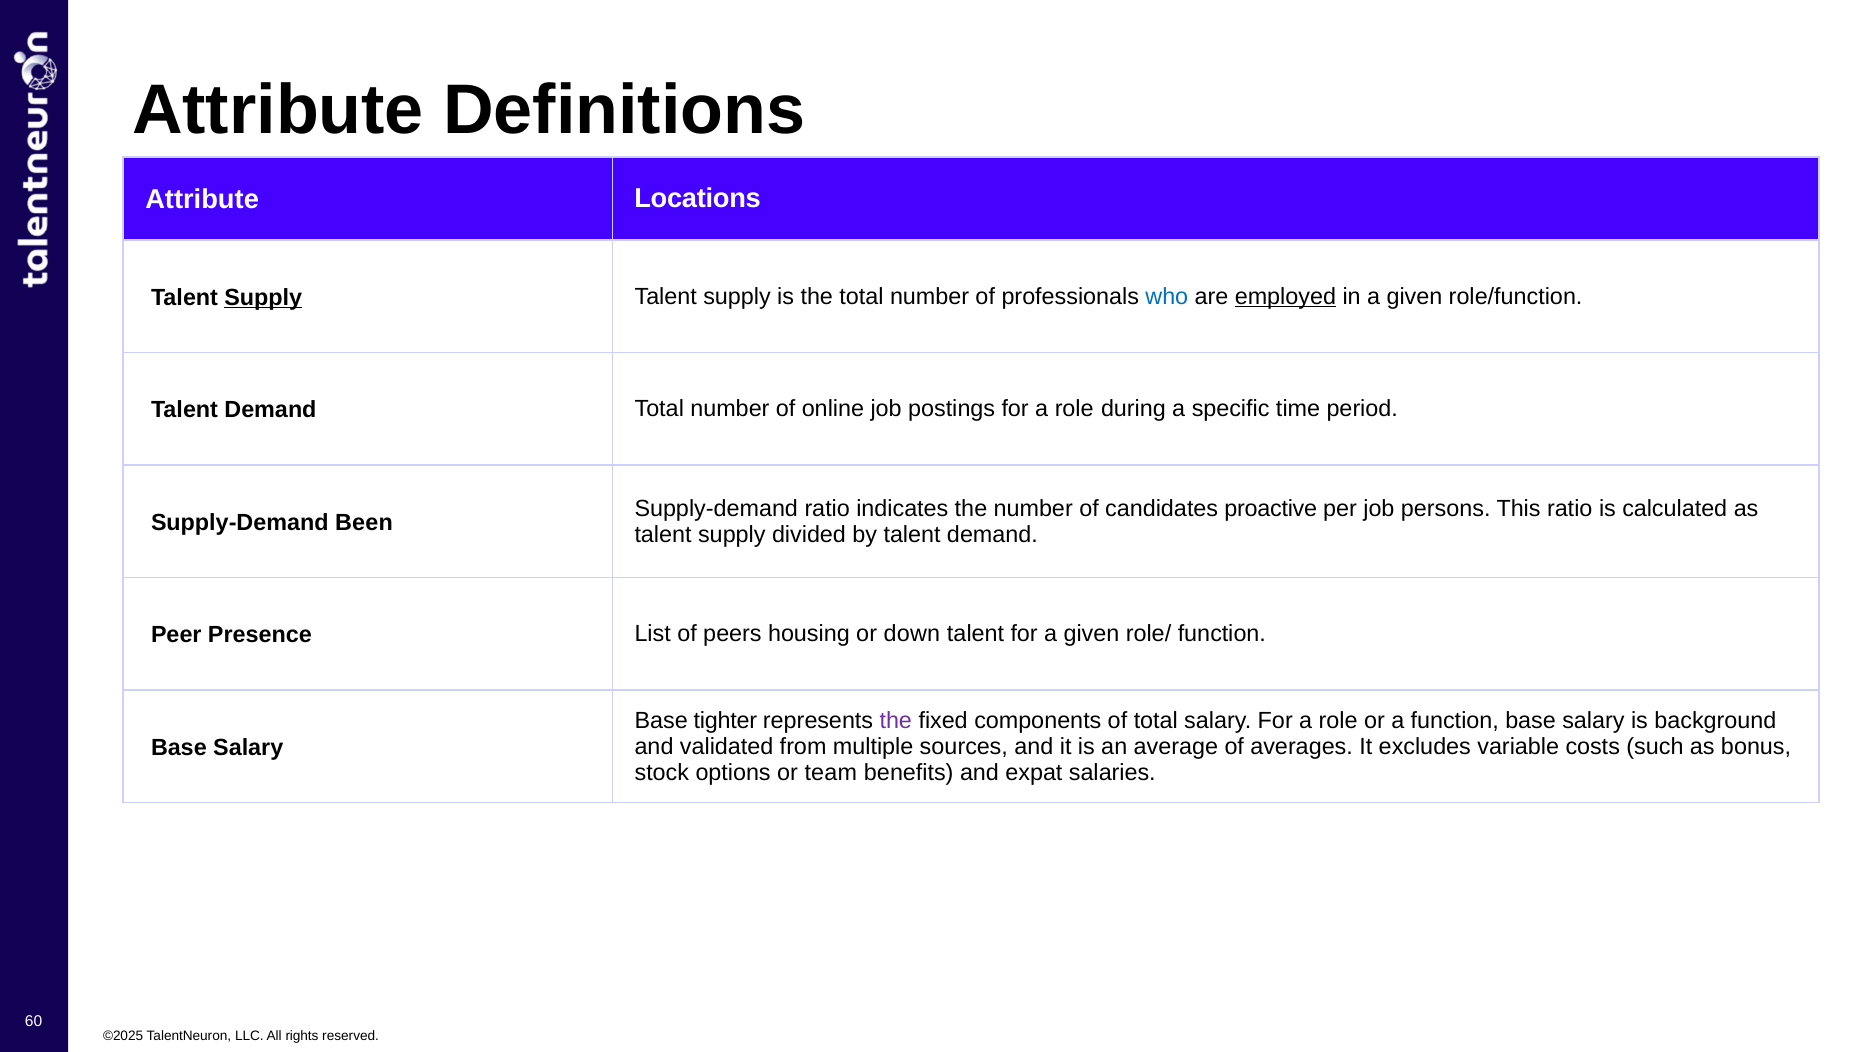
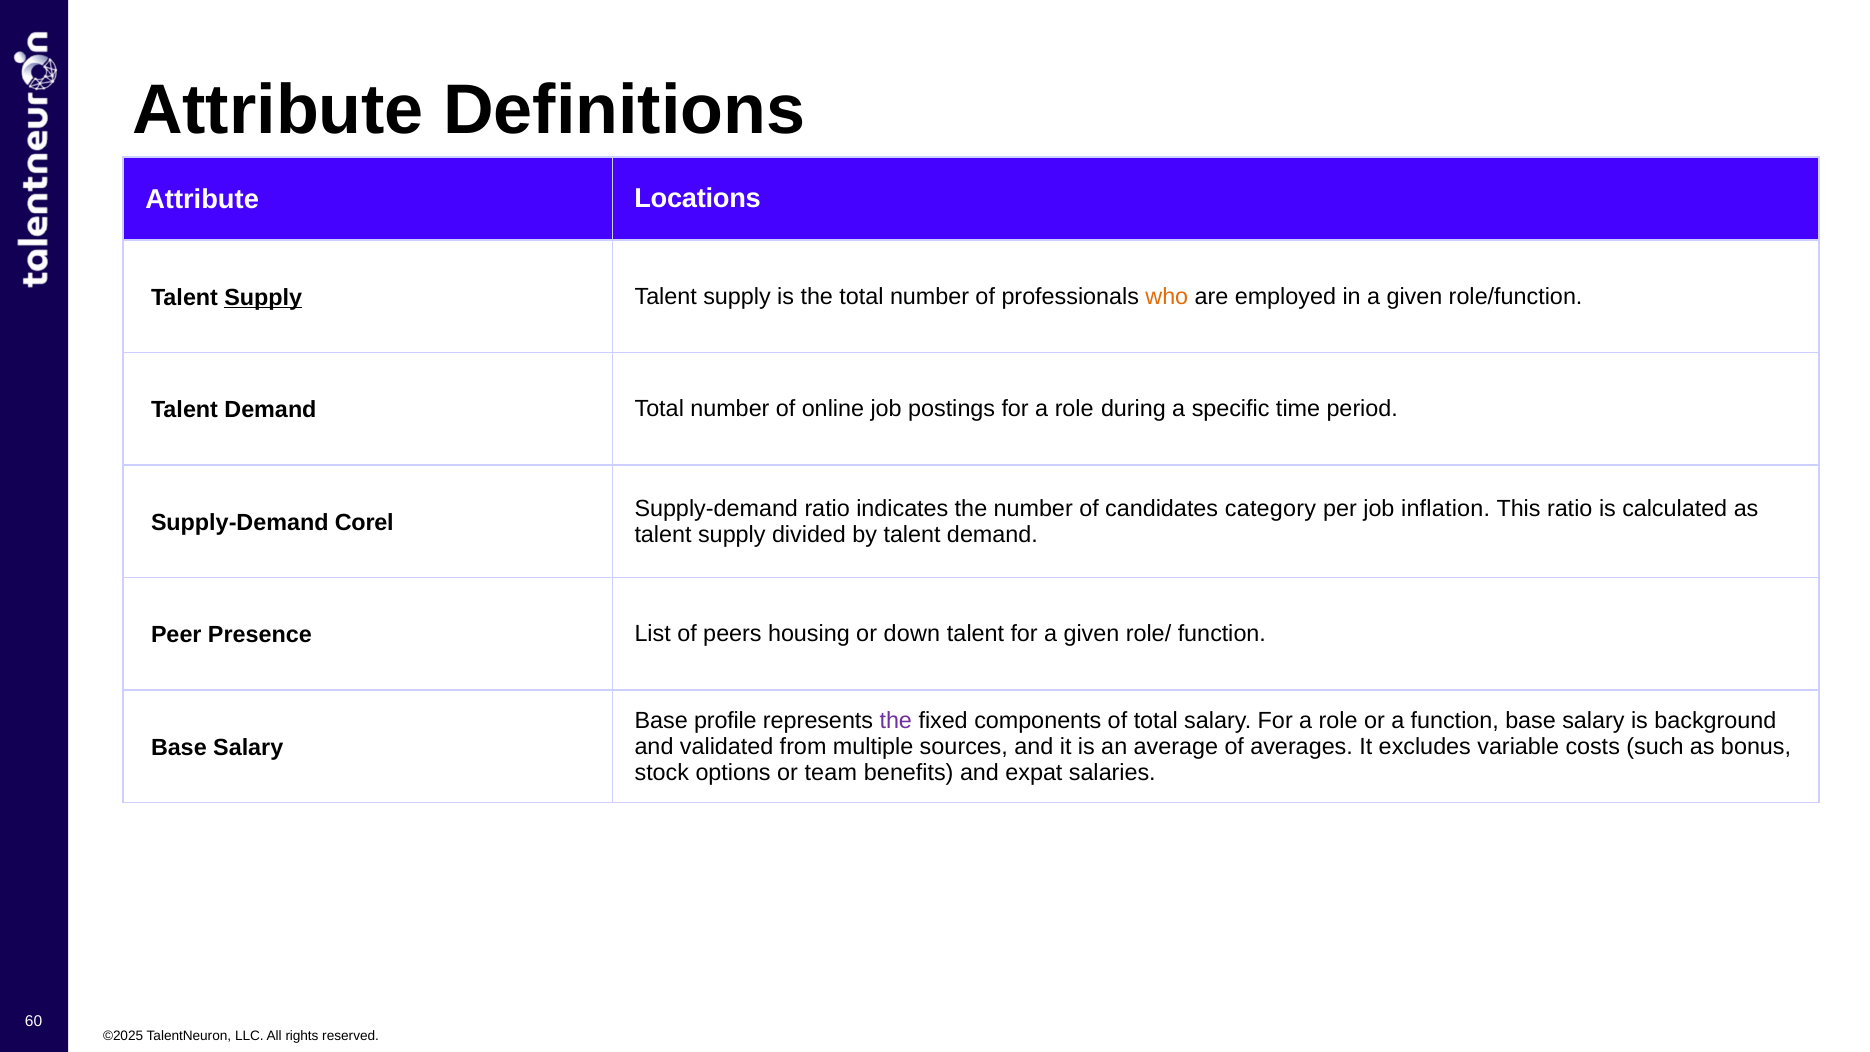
who colour: blue -> orange (1167, 297)
employed underline: present -> none (1285, 297)
proactive: proactive -> category (1270, 508)
persons: persons -> inflation (1446, 508)
Been: Been -> Corel (364, 522)
tighter: tighter -> profile (725, 720)
